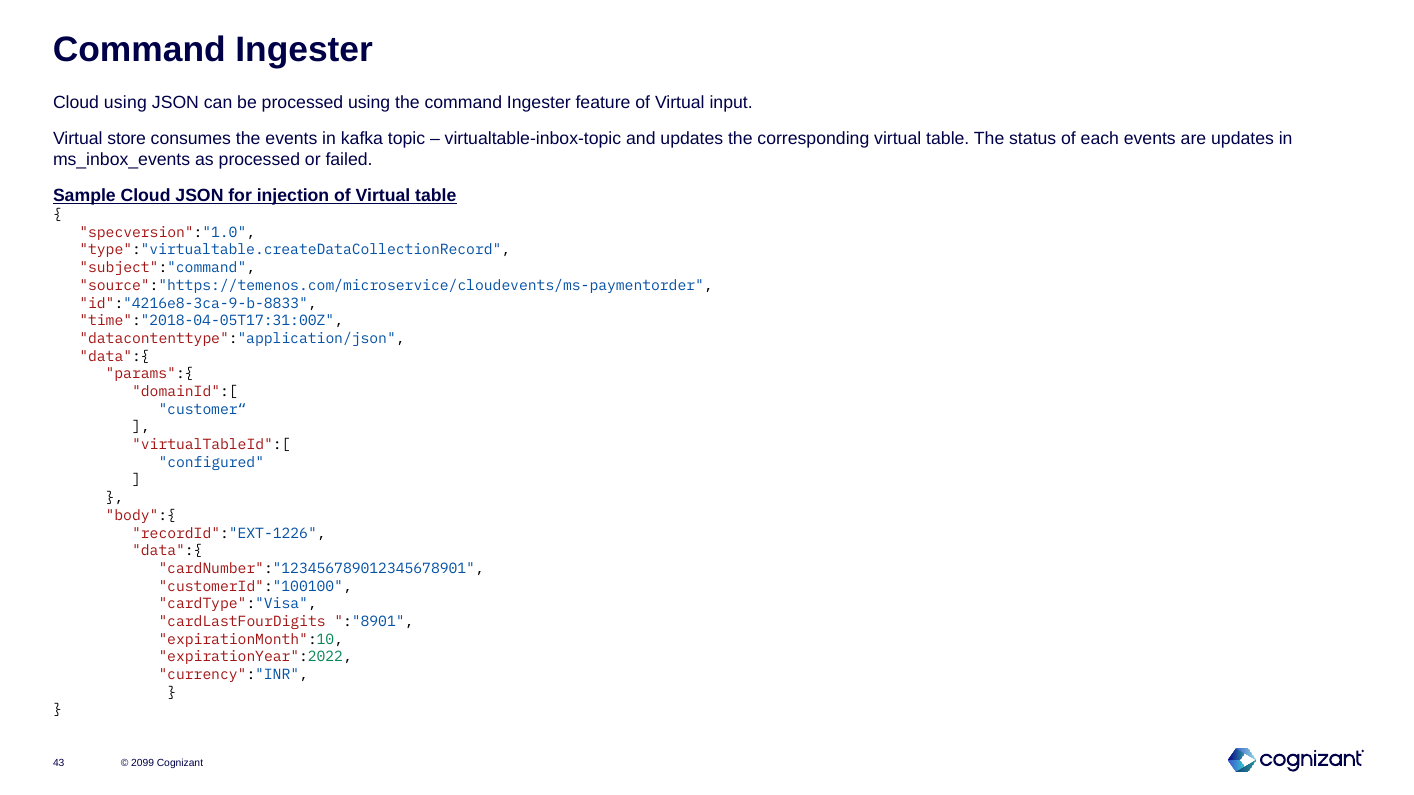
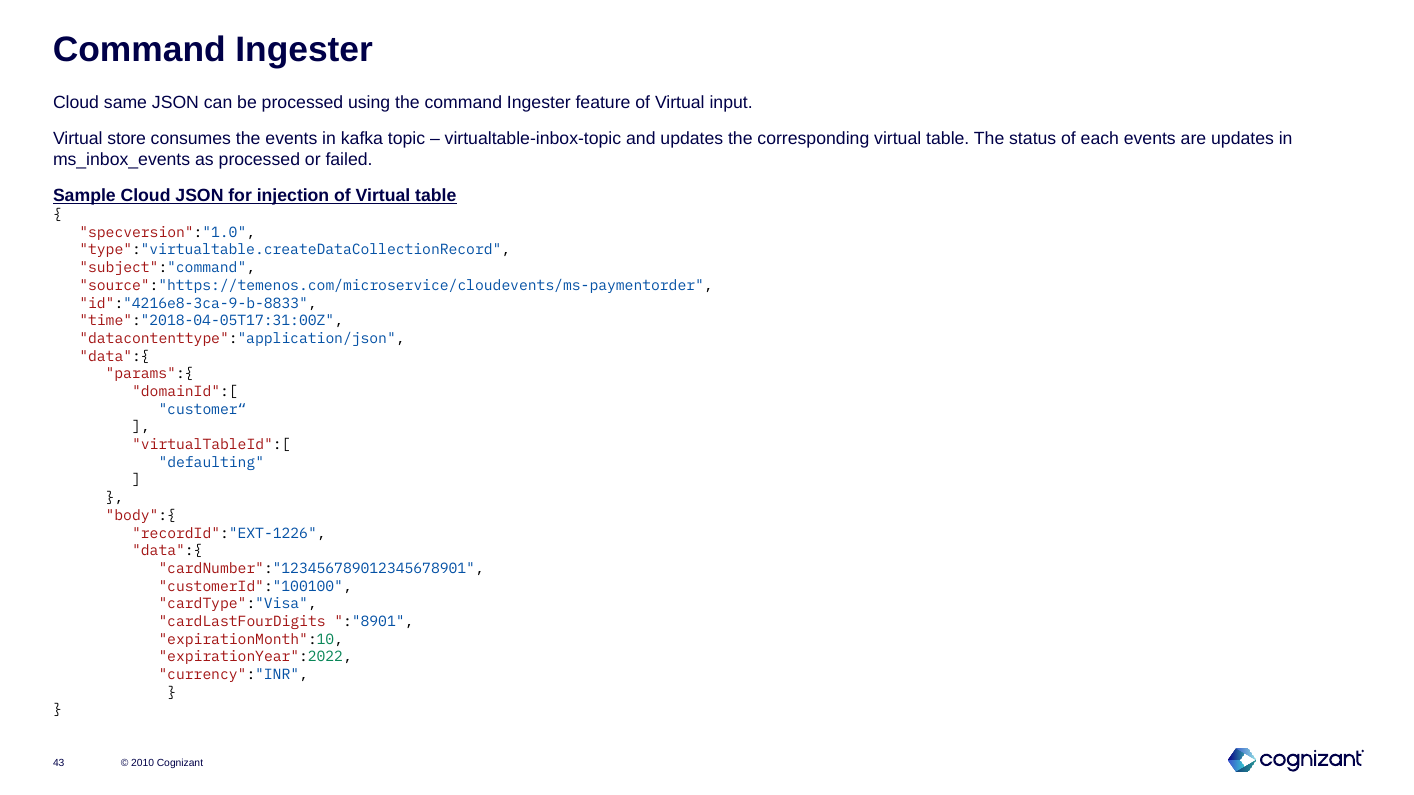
Cloud using: using -> same (126, 102)
configured: configured -> defaulting (211, 463)
2099: 2099 -> 2010 (143, 763)
